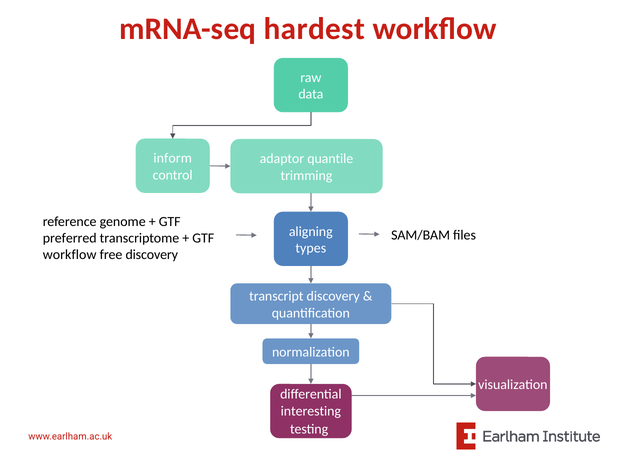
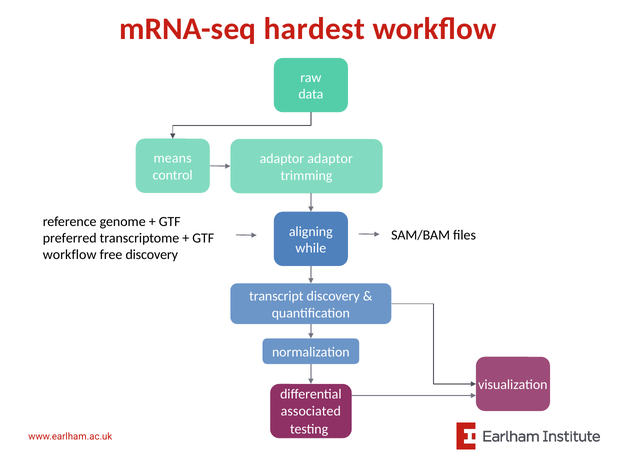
inform: inform -> means (173, 158)
adaptor quantile: quantile -> adaptor (330, 159)
types: types -> while (311, 248)
interesting: interesting -> associated (311, 411)
